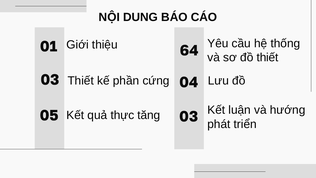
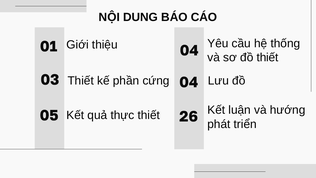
thiệu 64: 64 -> 04 (189, 50)
05 03: 03 -> 26 (189, 116)
thực tăng: tăng -> thiết (149, 115)
